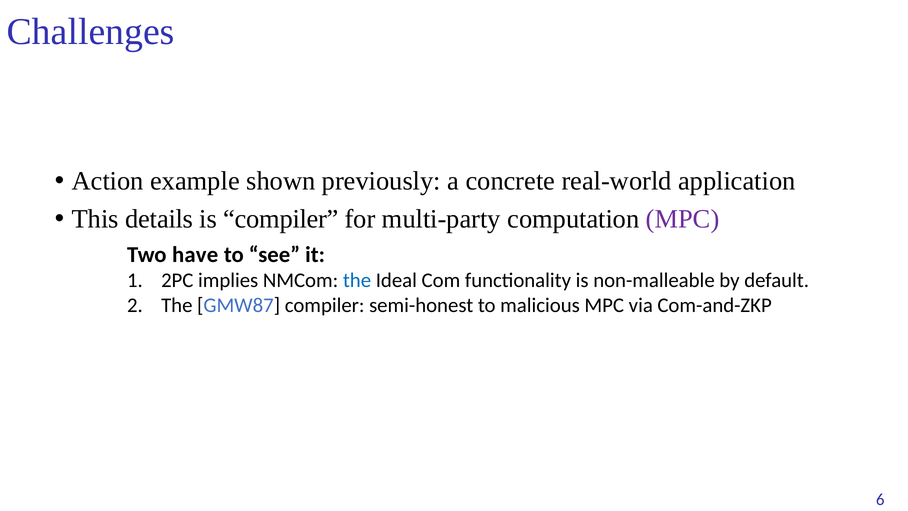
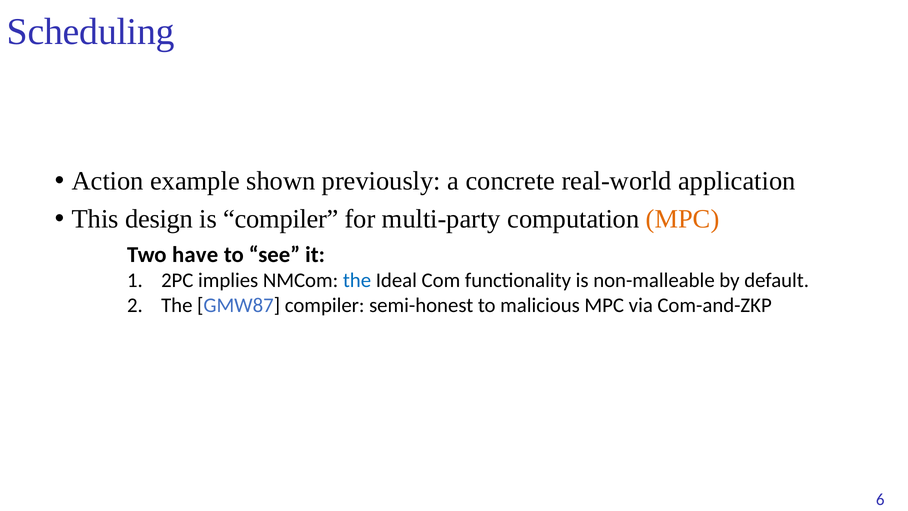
Challenges: Challenges -> Scheduling (91, 32)
details: details -> design (159, 219)
MPC colour: purple -> orange (683, 219)
